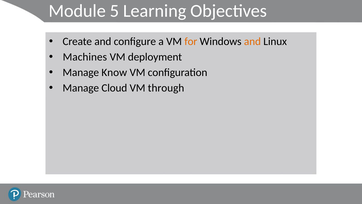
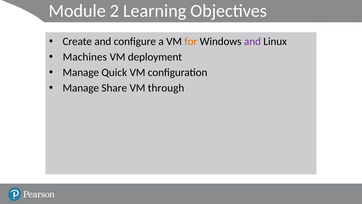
5: 5 -> 2 (114, 11)
and colour: orange -> purple (252, 41)
Know: Know -> Quick (114, 72)
Cloud: Cloud -> Share (114, 88)
